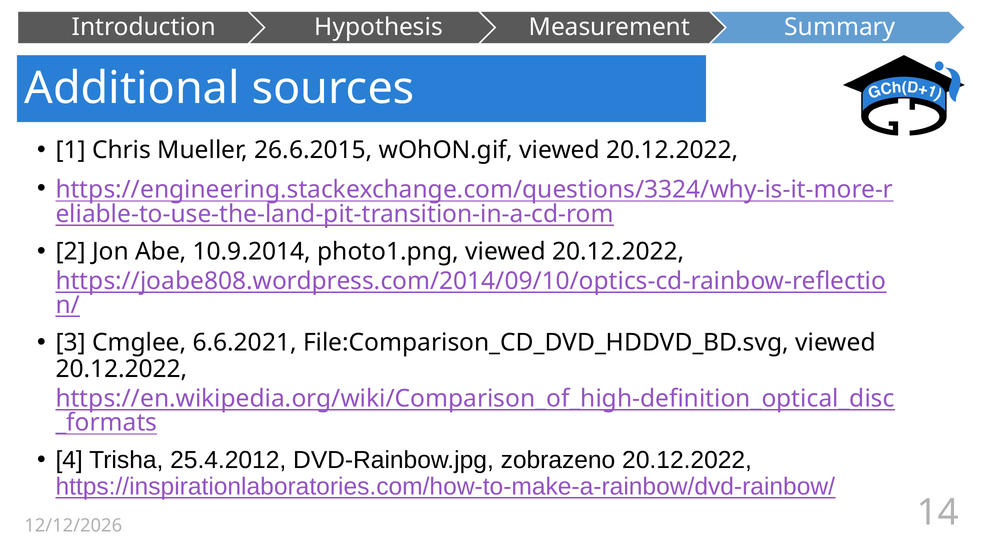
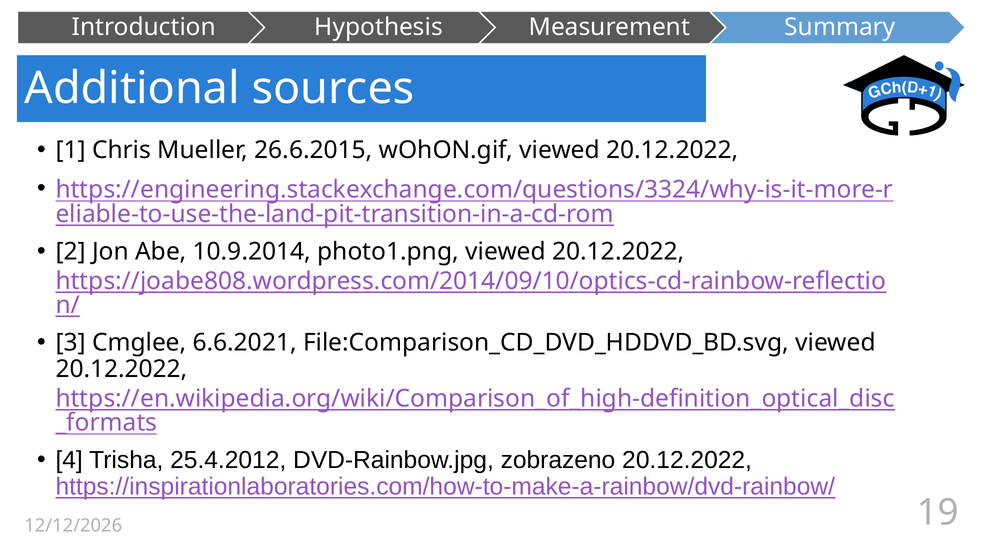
14: 14 -> 19 (938, 513)
